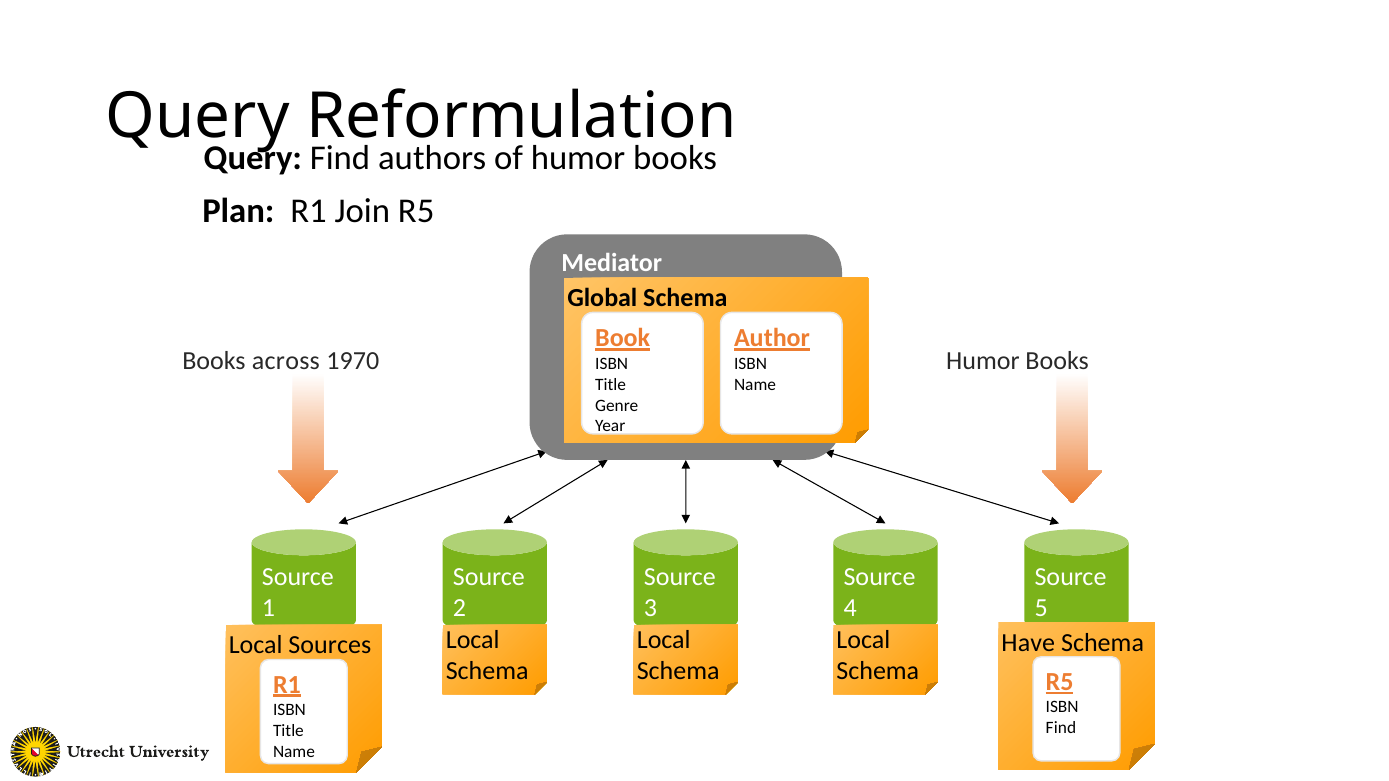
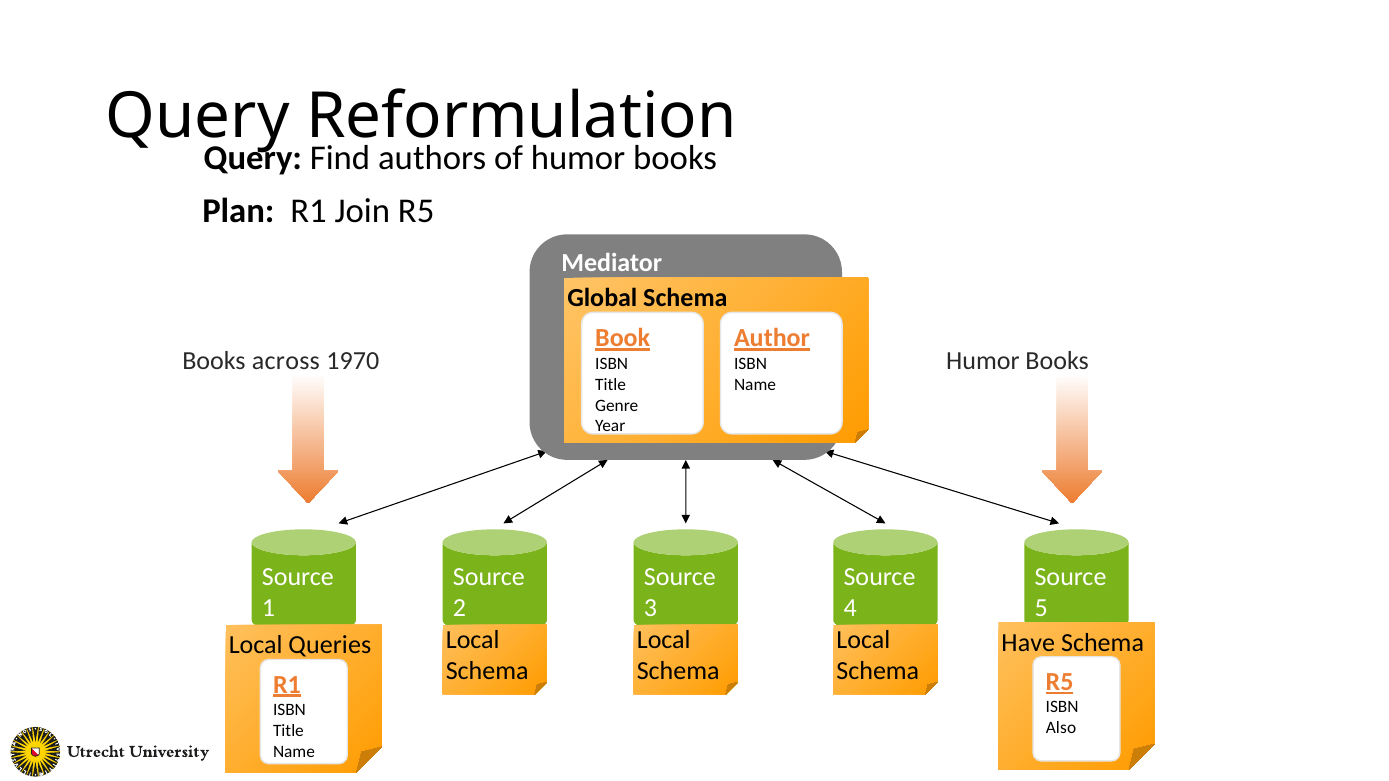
Sources: Sources -> Queries (330, 646)
Find: Find -> Also (1061, 728)
